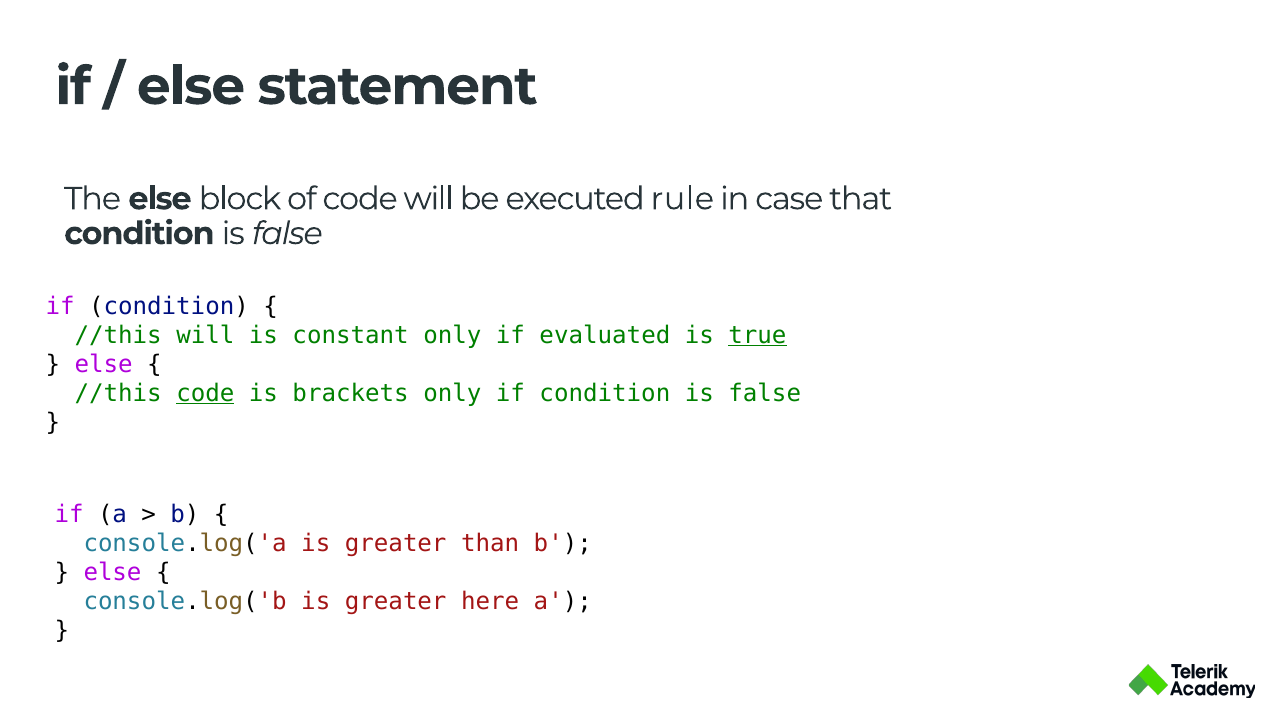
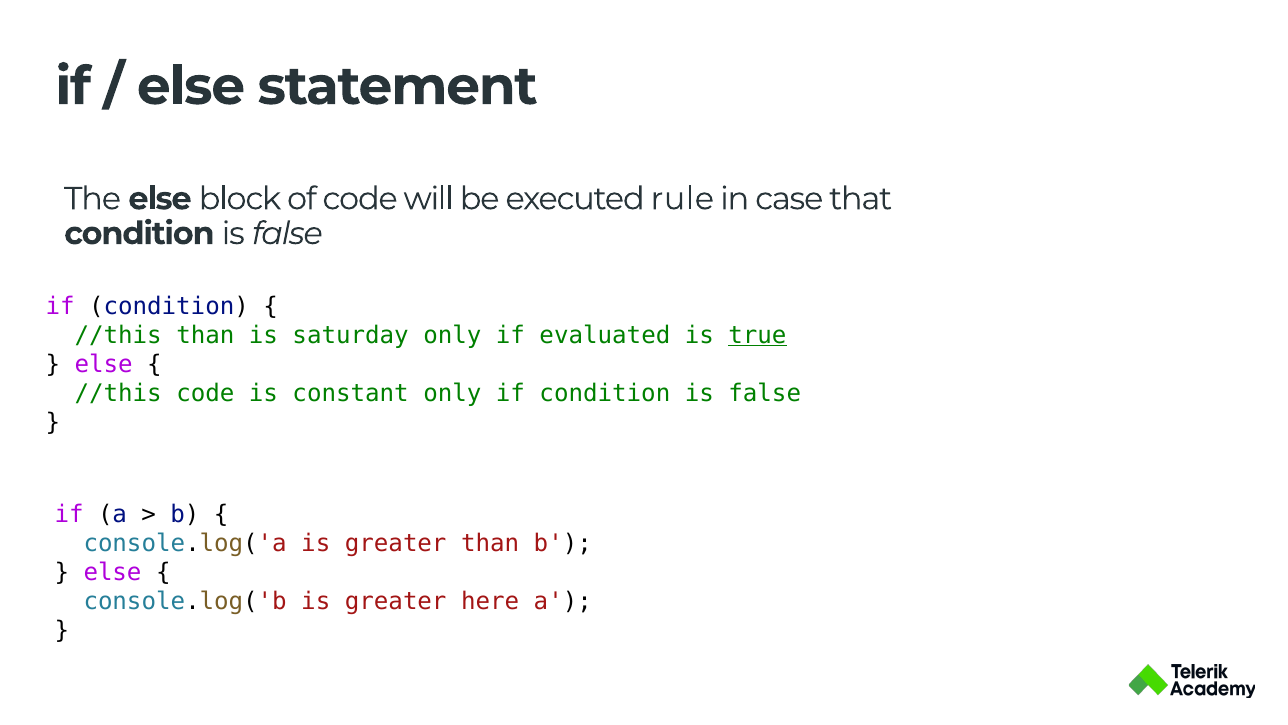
//this will: will -> than (205, 335)
constant: constant -> saturday (351, 335)
code underline: present -> none (205, 393)
brackets: brackets -> constant (351, 393)
